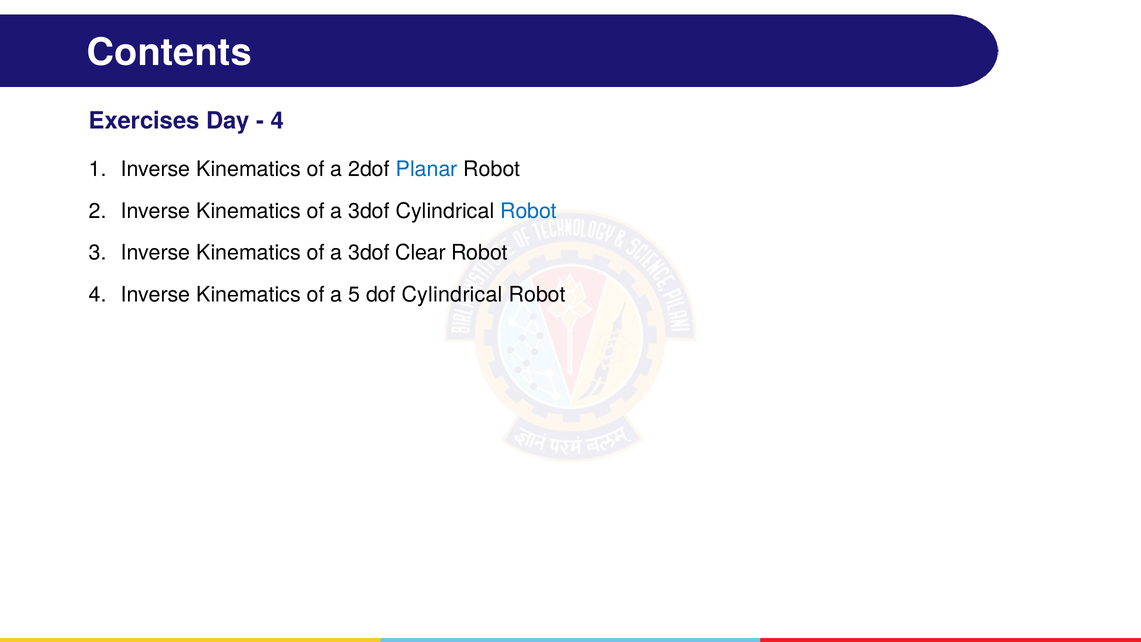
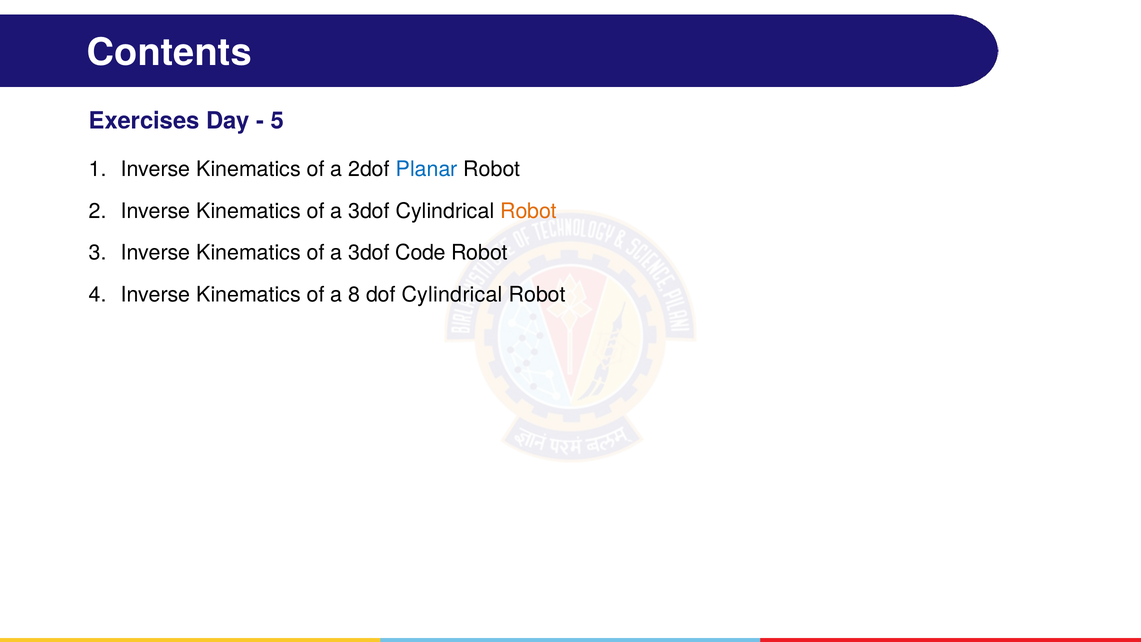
4: 4 -> 5 (277, 121)
Robot colour: blue -> orange (529, 211)
Clear: Clear -> Code (421, 253)
5: 5 -> 8 (354, 295)
